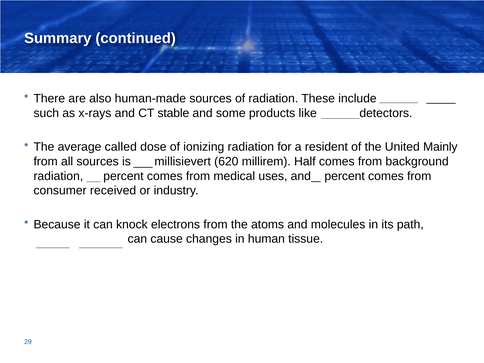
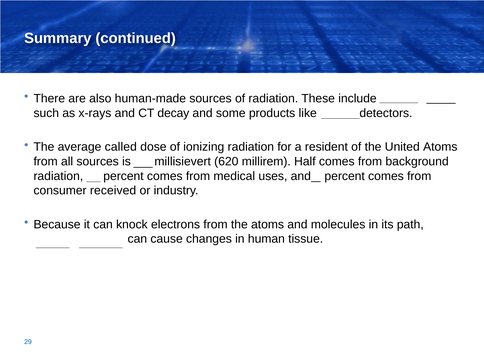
stable: stable -> decay (173, 113)
United Mainly: Mainly -> Atoms (440, 147)
